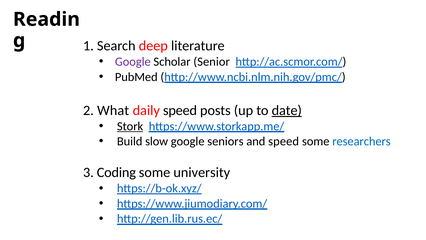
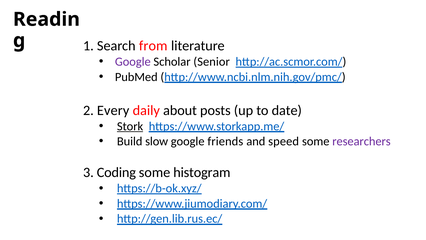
deep: deep -> from (153, 46)
What: What -> Every (113, 110)
daily speed: speed -> about (180, 110)
date underline: present -> none (287, 110)
seniors: seniors -> friends (225, 141)
researchers colour: blue -> purple (361, 141)
university: university -> histogram (202, 172)
